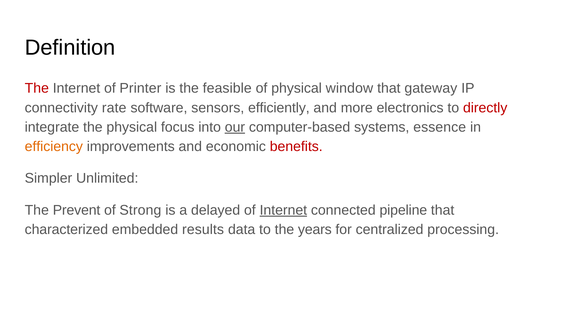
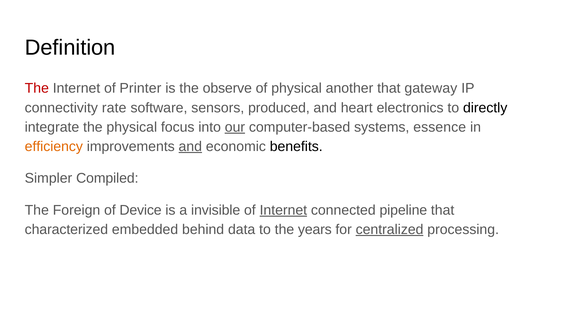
feasible: feasible -> observe (227, 88)
window: window -> another (349, 88)
efficiently: efficiently -> produced (279, 108)
more: more -> heart (357, 108)
directly colour: red -> black (485, 108)
and underline: none -> present (190, 146)
benefits colour: red -> black (296, 146)
Unlimited: Unlimited -> Compiled (107, 178)
Prevent: Prevent -> Foreign (77, 210)
Strong: Strong -> Device (141, 210)
delayed: delayed -> invisible (216, 210)
results: results -> behind (203, 229)
centralized underline: none -> present (390, 229)
